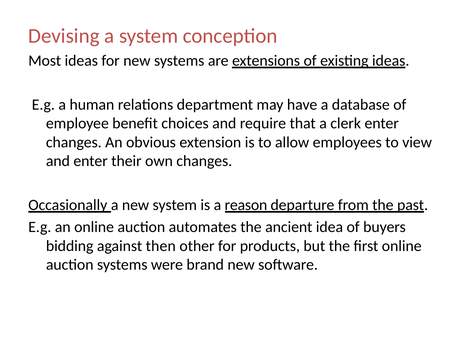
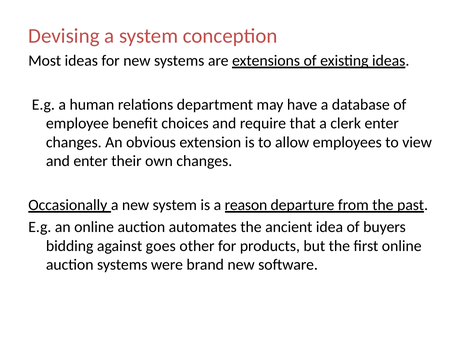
then: then -> goes (161, 246)
